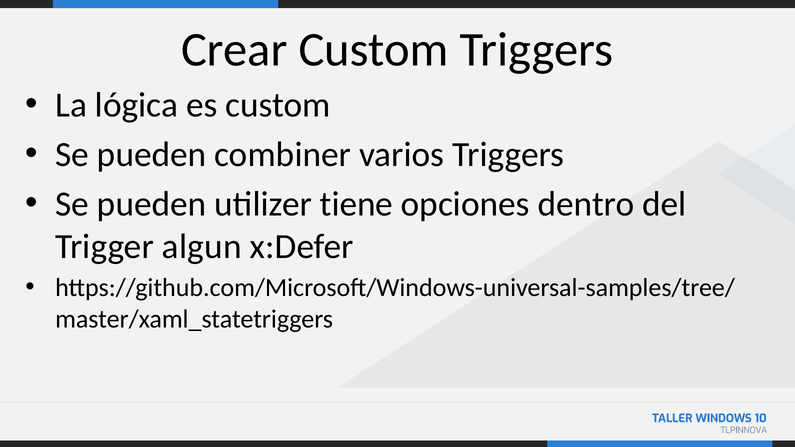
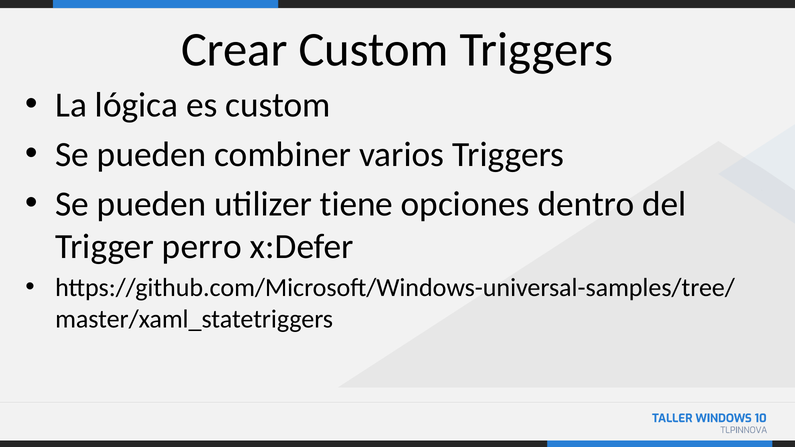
algun: algun -> perro (202, 247)
